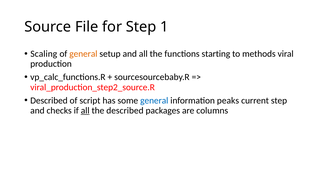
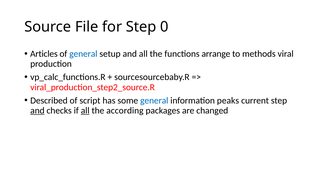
1: 1 -> 0 (164, 27)
Scaling: Scaling -> Articles (44, 54)
general colour: orange -> blue (83, 54)
starting: starting -> arrange (216, 54)
and underline: none -> present (37, 111)
the described: described -> according (125, 111)
columns: columns -> changed (212, 111)
